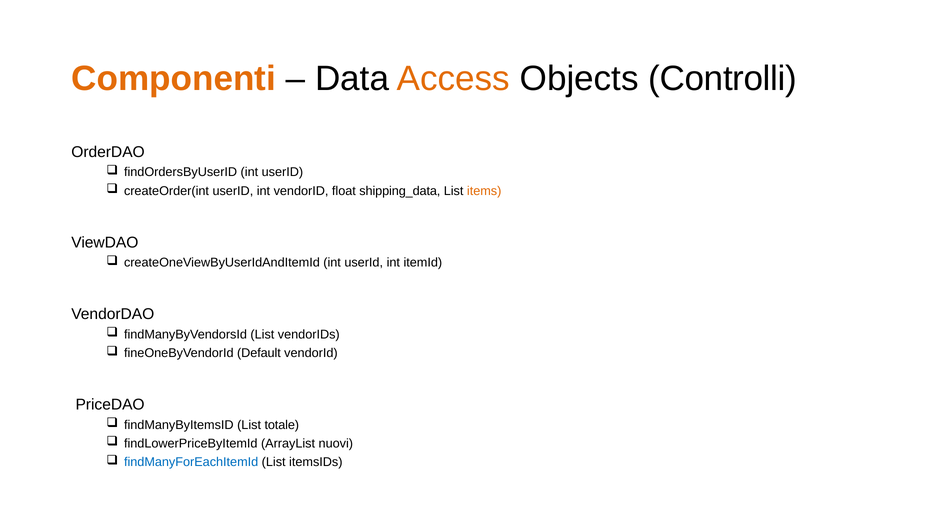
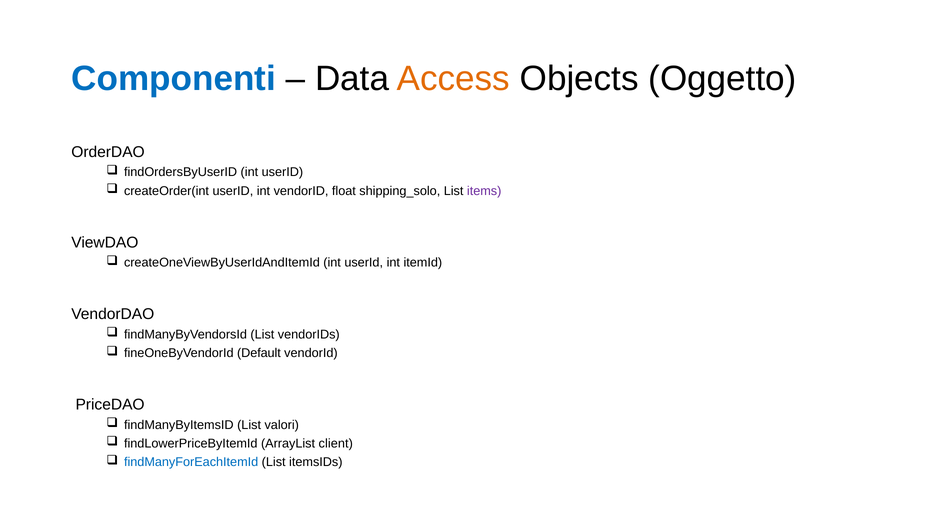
Componenti colour: orange -> blue (174, 79)
Controlli: Controlli -> Oggetto (723, 79)
shipping_data: shipping_data -> shipping_solo (400, 191)
items colour: orange -> purple (484, 191)
totale: totale -> valori (282, 425)
nuovi: nuovi -> client (336, 443)
